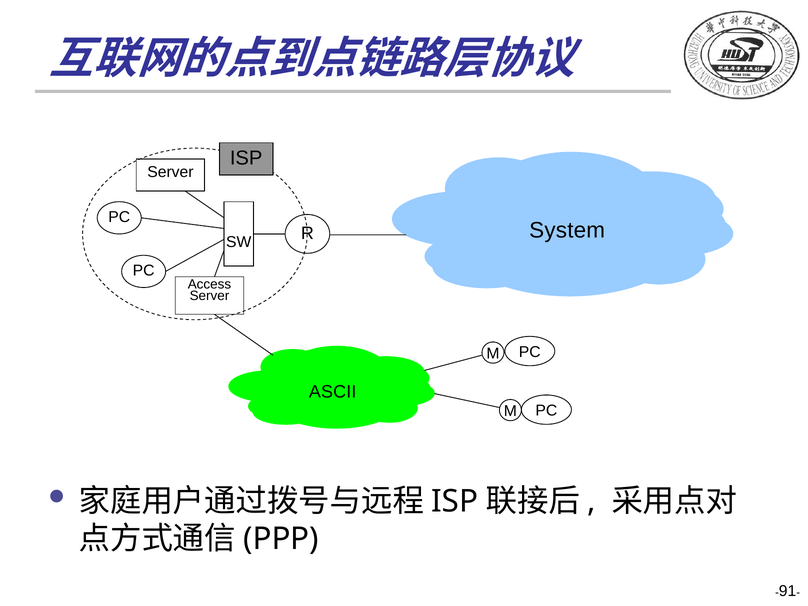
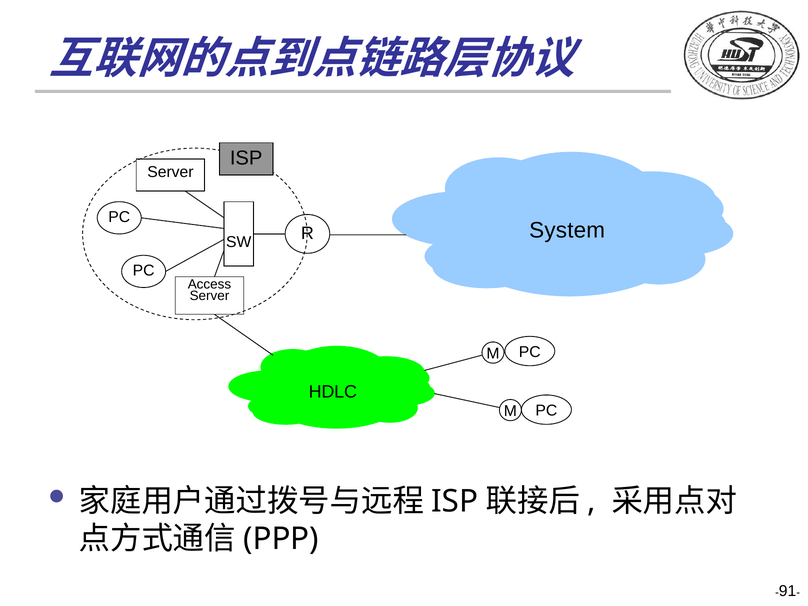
ASCII: ASCII -> HDLC (333, 392)
